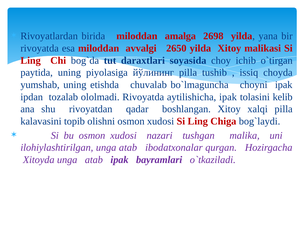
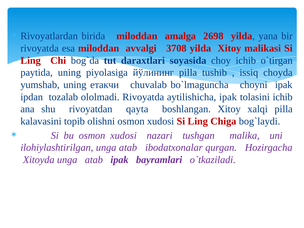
2650: 2650 -> 3708 (176, 48)
etishda: etishda -> етакчи (105, 85)
tolasini kelib: kelib -> ichib (283, 97)
qadar: qadar -> qayta (137, 109)
